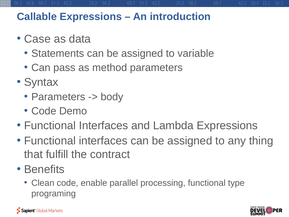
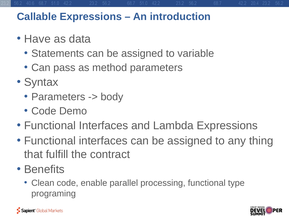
Case: Case -> Have (37, 39)
